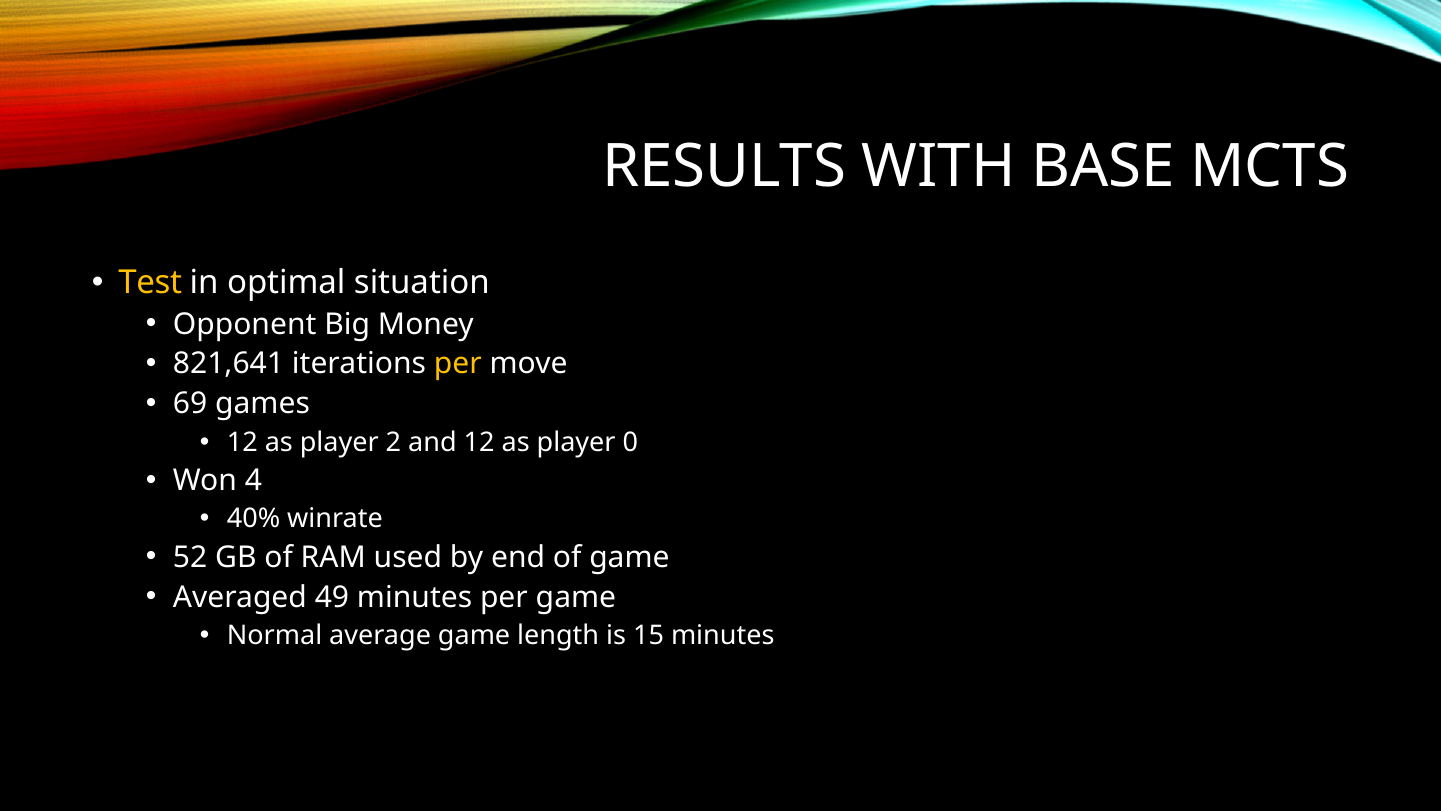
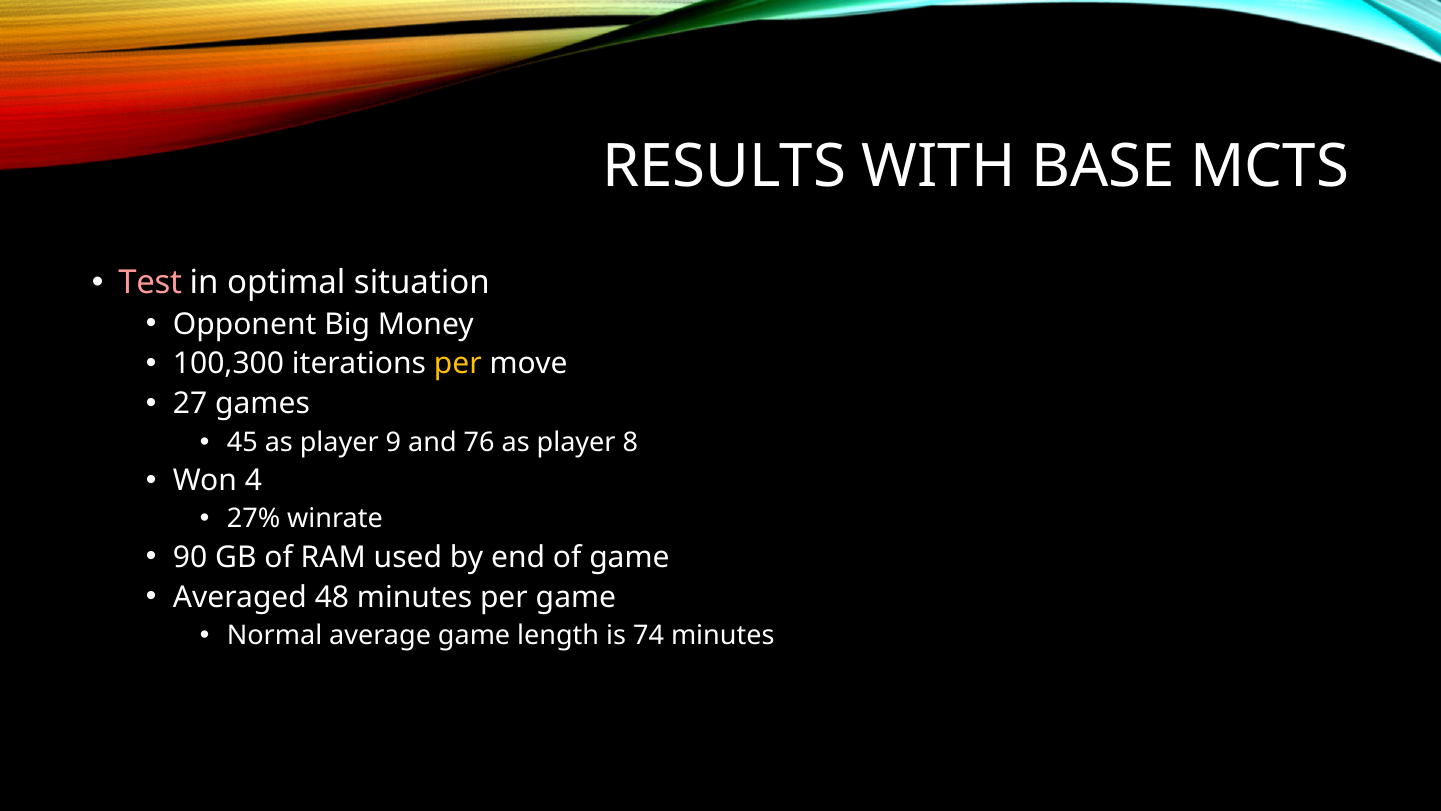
Test colour: yellow -> pink (150, 282)
821,641: 821,641 -> 100,300 (229, 364)
69: 69 -> 27 (190, 404)
12: 12 -> 45 (242, 442)
2: 2 -> 9 (393, 442)
and 12: 12 -> 76 (479, 442)
0: 0 -> 8 (630, 442)
40%: 40% -> 27% (254, 519)
52: 52 -> 90 (190, 557)
49: 49 -> 48 (332, 597)
15: 15 -> 74 (649, 635)
